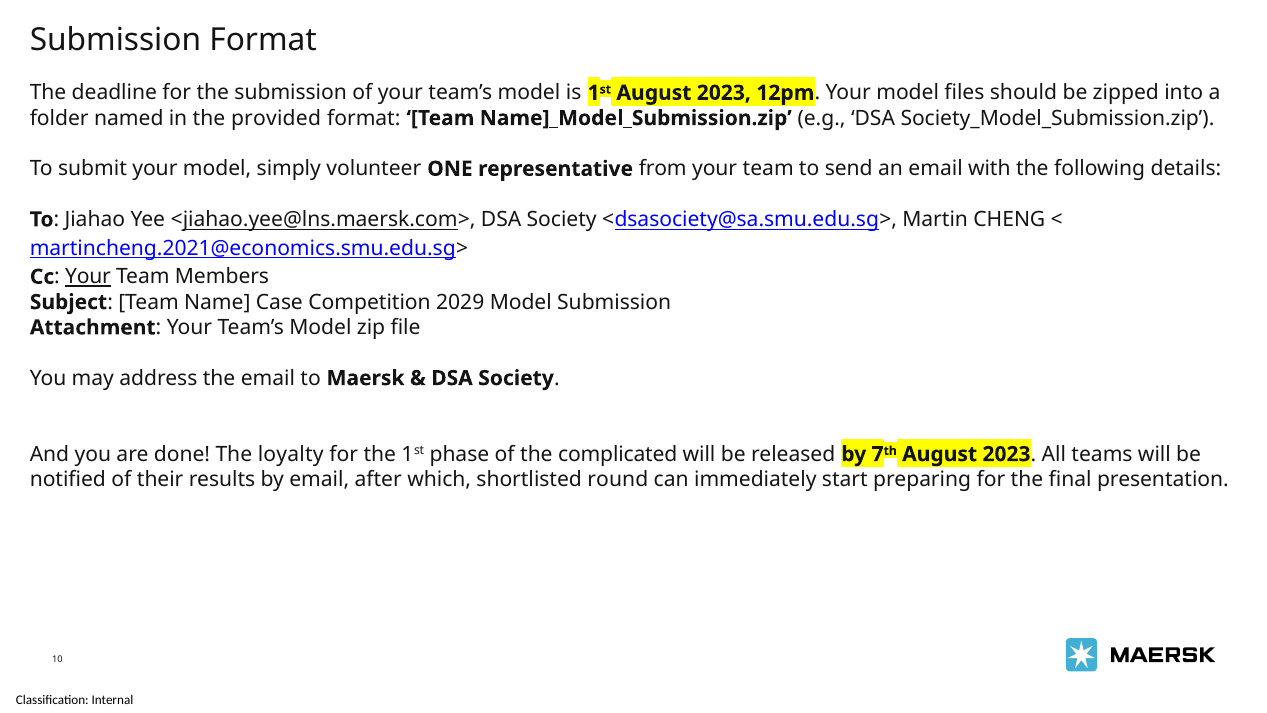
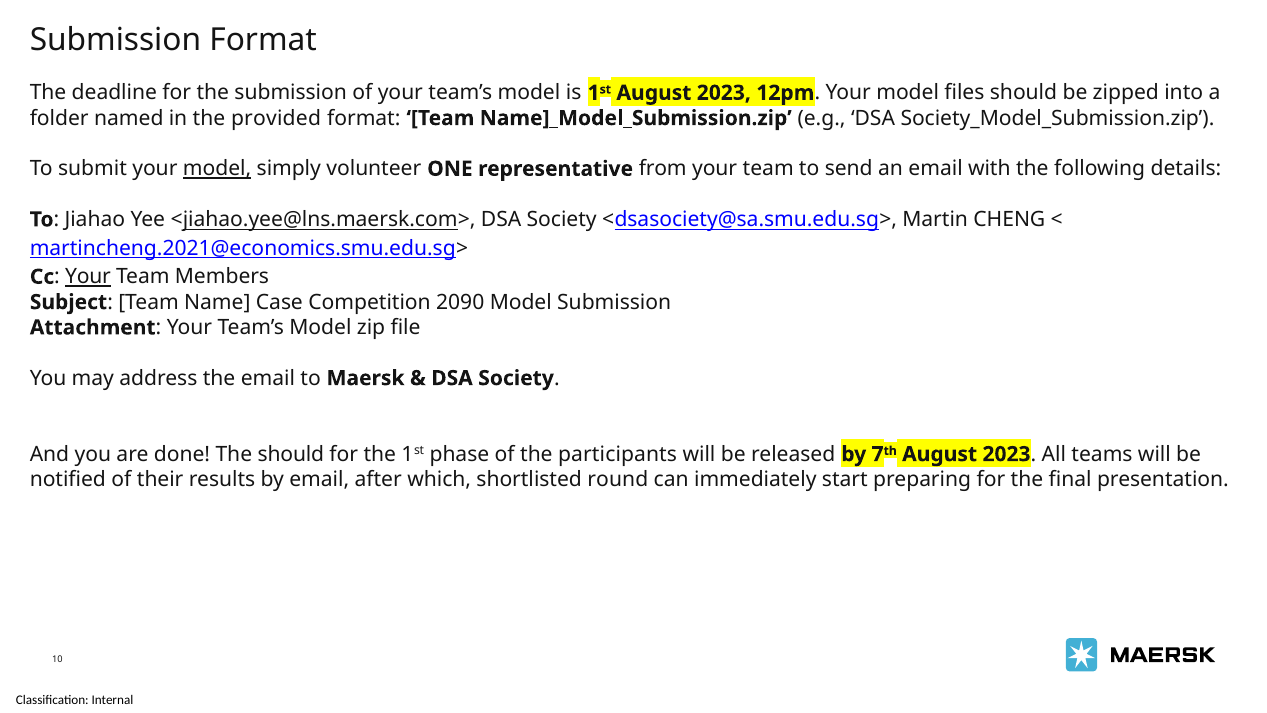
model underline: none -> present (217, 169)
2029: 2029 -> 2090 (460, 302)
The loyalty: loyalty -> should (291, 454)
complicated: complicated -> participants (618, 454)
